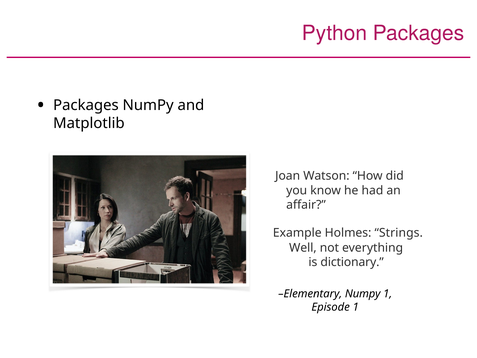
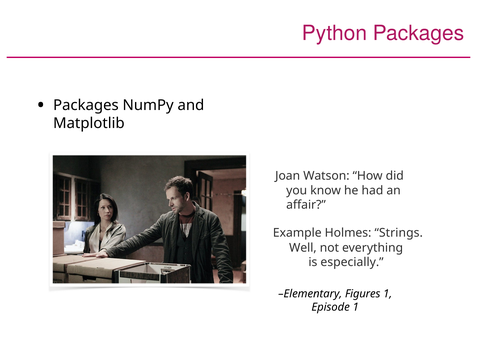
dictionary: dictionary -> especially (352, 262)
Elementary Numpy: Numpy -> Figures (363, 293)
